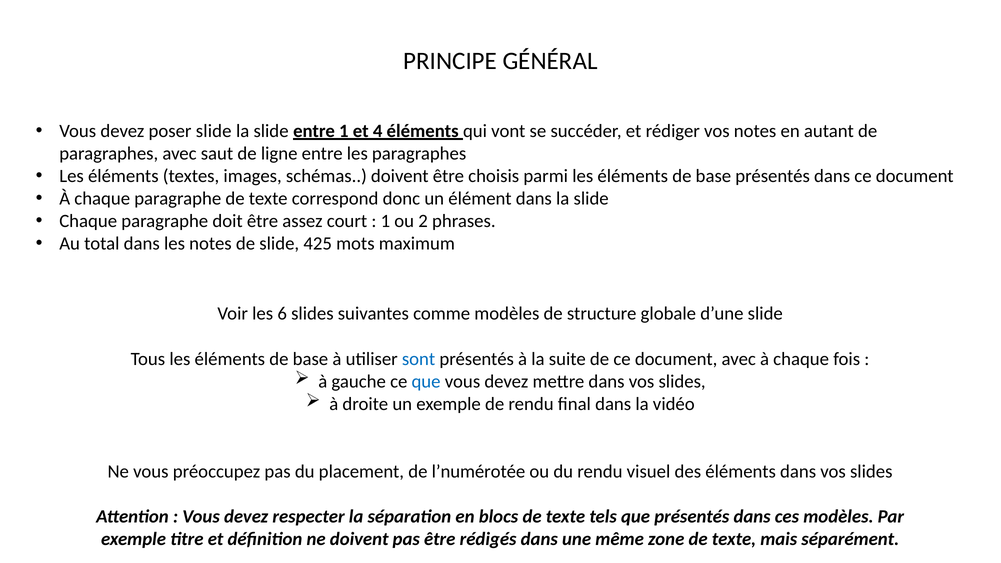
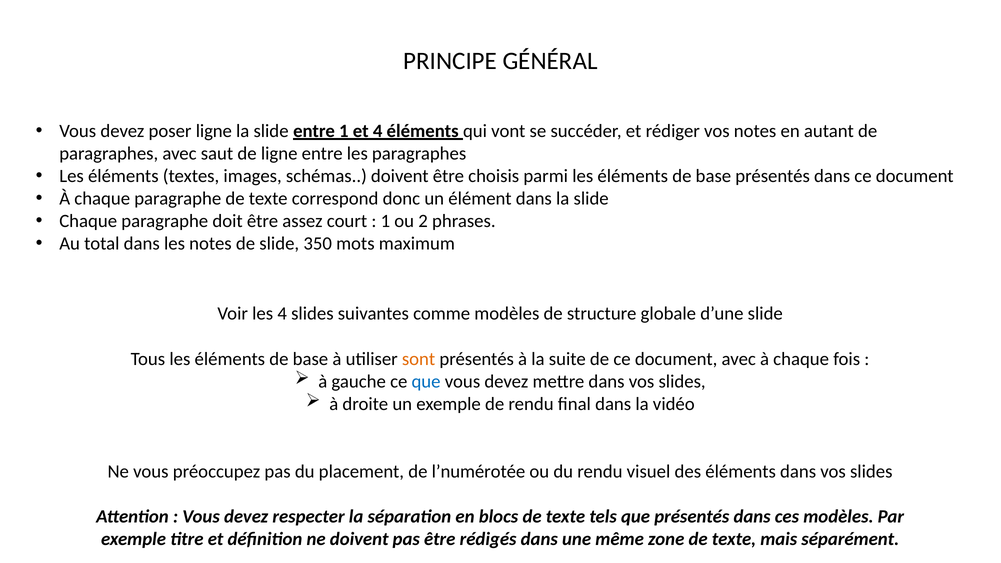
poser slide: slide -> ligne (214, 131)
425: 425 -> 350 (318, 244)
les 6: 6 -> 4 (282, 314)
sont colour: blue -> orange (419, 359)
